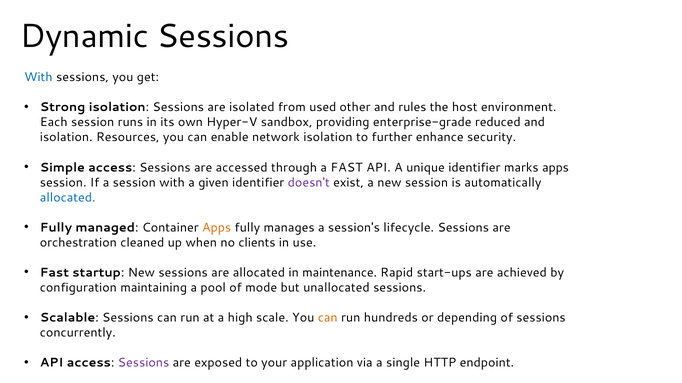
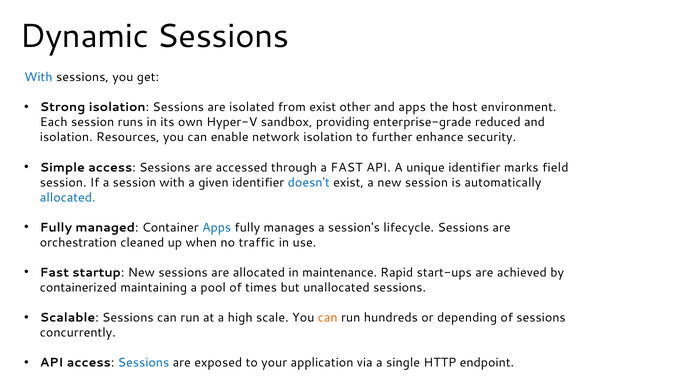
from used: used -> exist (323, 107)
and rules: rules -> apps (412, 107)
marks apps: apps -> field (555, 168)
doesn't colour: purple -> blue (309, 183)
Apps colour: orange -> blue (217, 228)
clients: clients -> traffic (257, 243)
configuration: configuration -> containerized (78, 288)
mode: mode -> times (261, 288)
Sessions colour: purple -> blue (144, 363)
